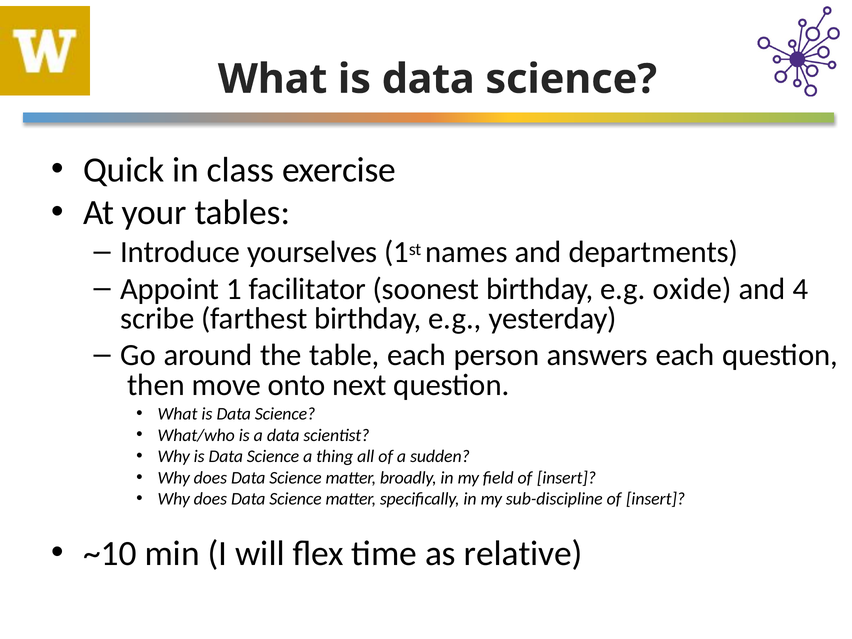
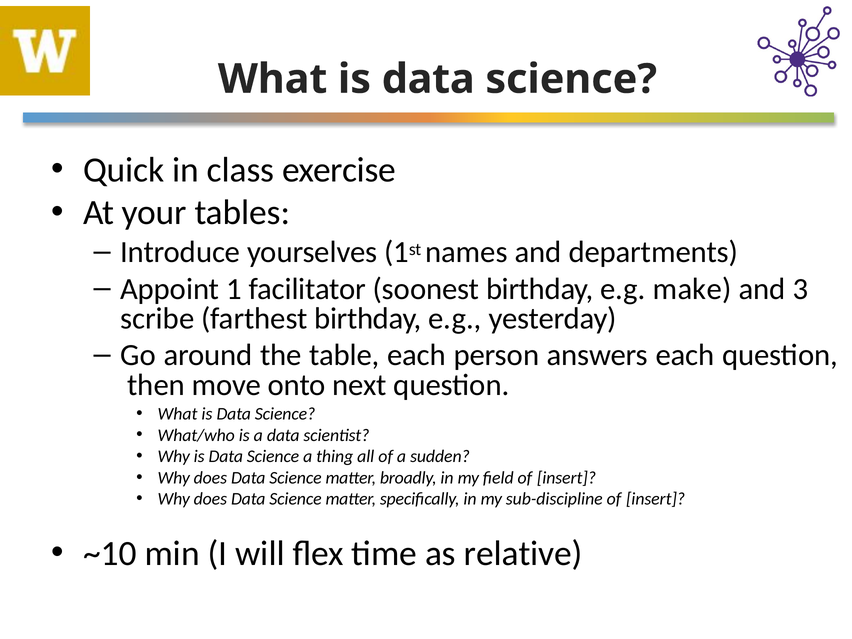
oxide: oxide -> make (692, 289)
4: 4 -> 3 (800, 289)
